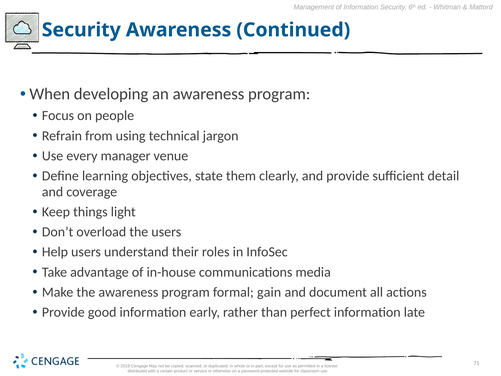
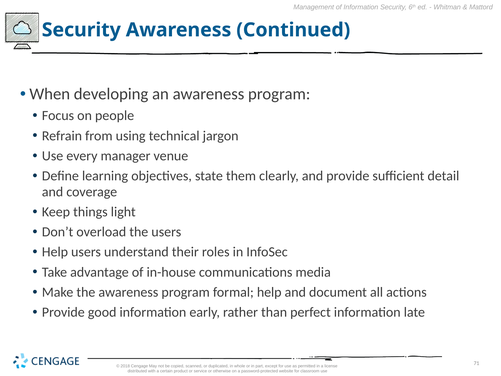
formal gain: gain -> help (269, 292)
